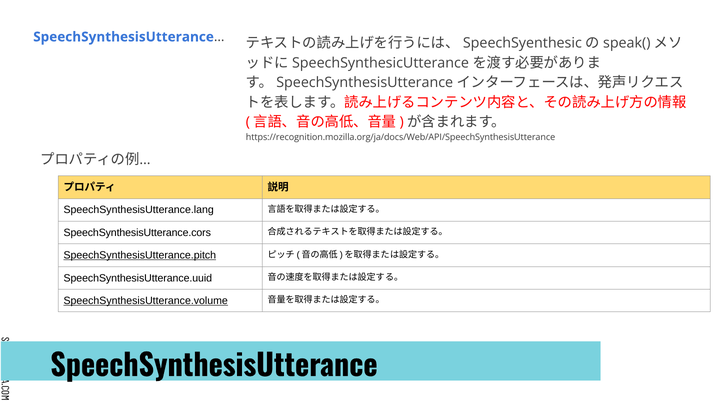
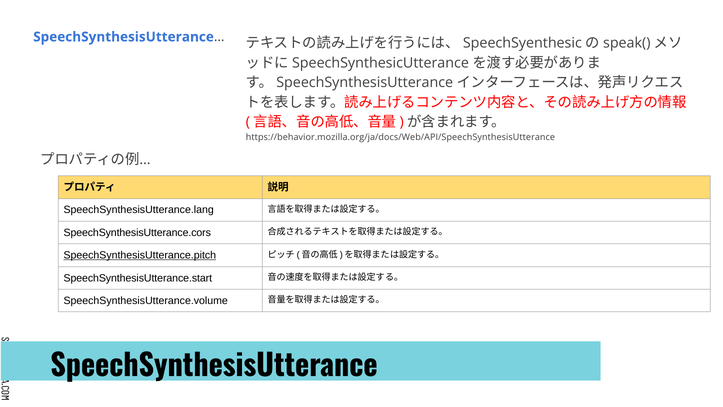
https://recognition.mozilla.org/ja/docs/Web/API/SpeechSynthesisUtterance: https://recognition.mozilla.org/ja/docs/Web/API/SpeechSynthesisUtterance -> https://behavior.mozilla.org/ja/docs/Web/API/SpeechSynthesisUtterance (400, 137)
SpeechSynthesisUtterance.uuid: SpeechSynthesisUtterance.uuid -> SpeechSynthesisUtterance.start (138, 278)
SpeechSynthesisUtterance.volume underline: present -> none (146, 301)
